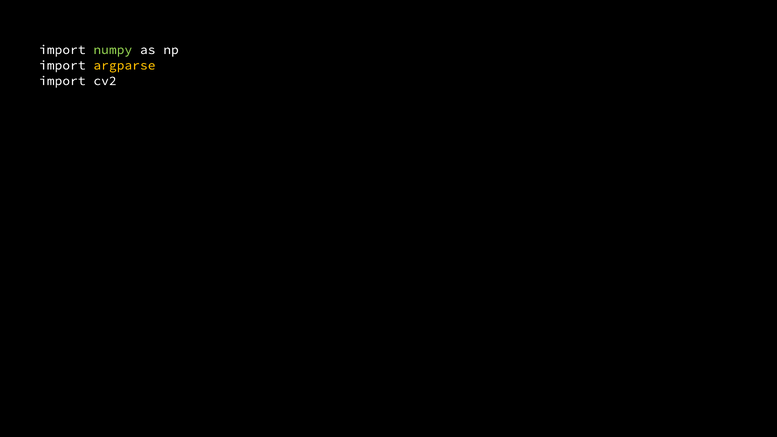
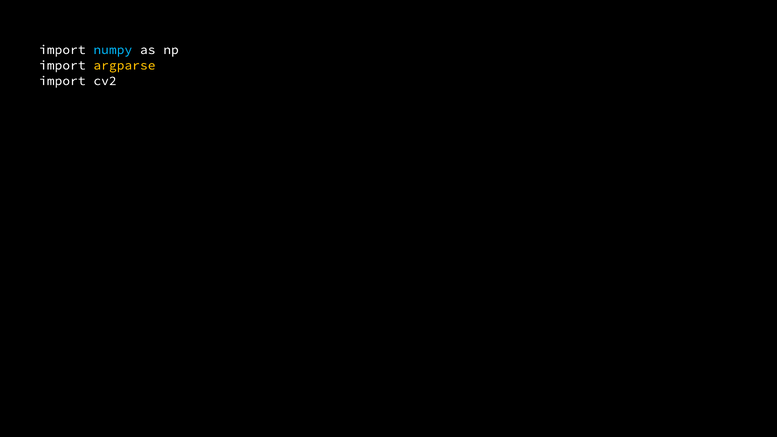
numpy colour: light green -> light blue (113, 50)
